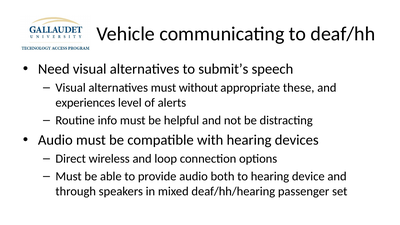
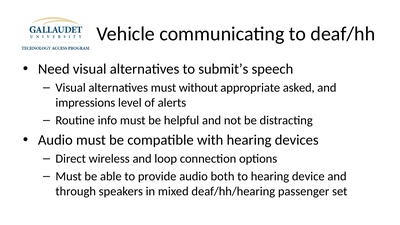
these: these -> asked (299, 88)
experiences: experiences -> impressions (85, 103)
